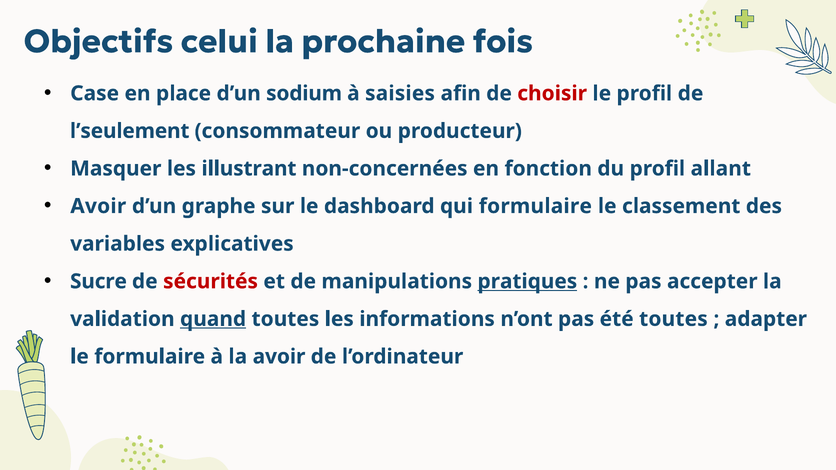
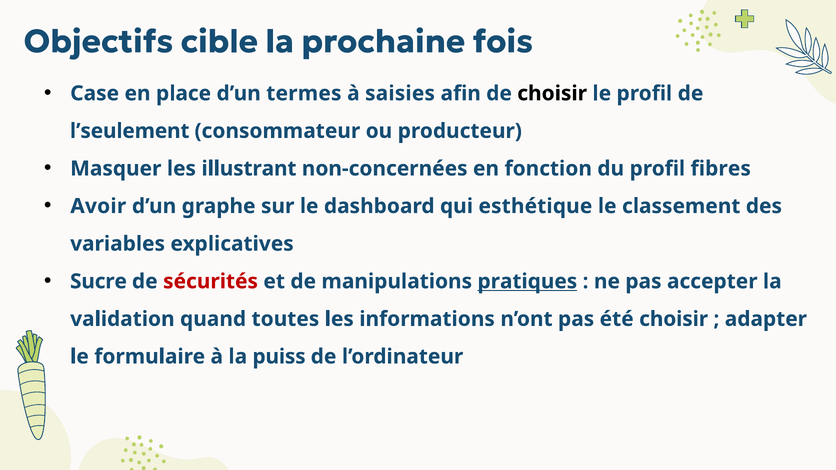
celui: celui -> cible (219, 42)
sodium: sodium -> termes (304, 93)
choisir colour: red -> black (552, 93)
allant: allant -> fibres (721, 169)
qui formulaire: formulaire -> esthétique (535, 206)
quand underline: present -> none (213, 319)
été toutes: toutes -> choisir (674, 319)
la avoir: avoir -> puiss (279, 357)
